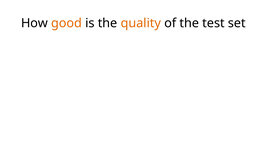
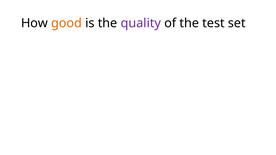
quality colour: orange -> purple (141, 23)
